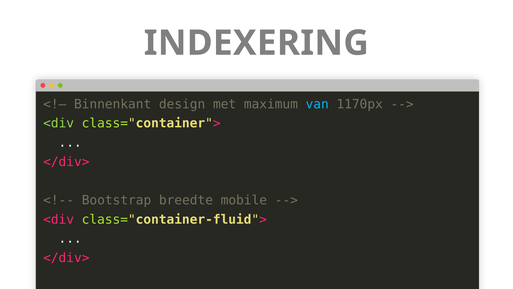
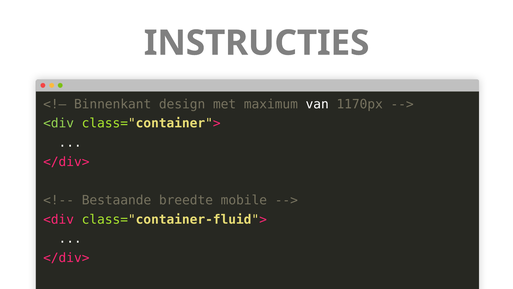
INDEXERING: INDEXERING -> INSTRUCTIES (257, 43)
van colour: light blue -> white (317, 104)
Bootstrap: Bootstrap -> Bestaande (117, 200)
